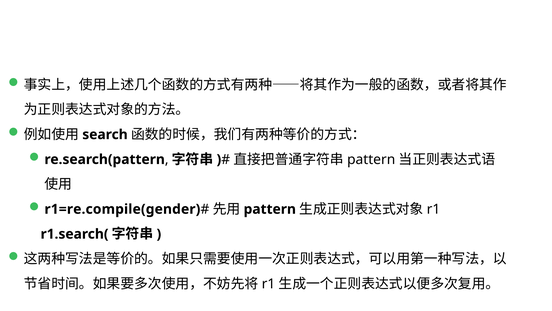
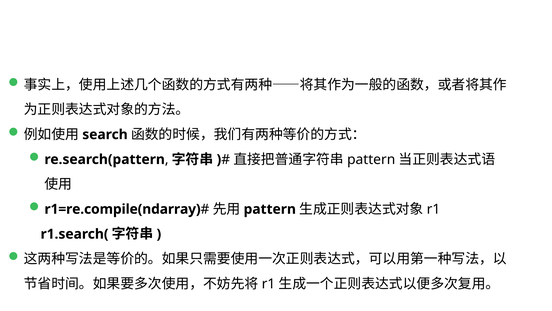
r1=re.compile(gender: r1=re.compile(gender -> r1=re.compile(ndarray (123, 209)
